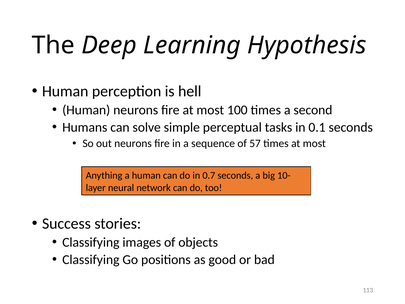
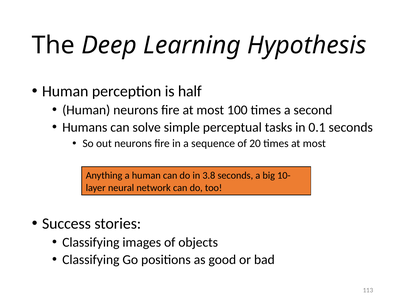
hell: hell -> half (190, 91)
57: 57 -> 20 (255, 143)
0.7: 0.7 -> 3.8 (209, 175)
